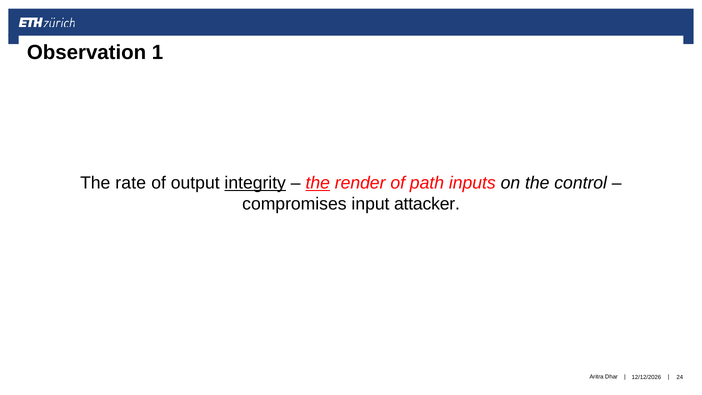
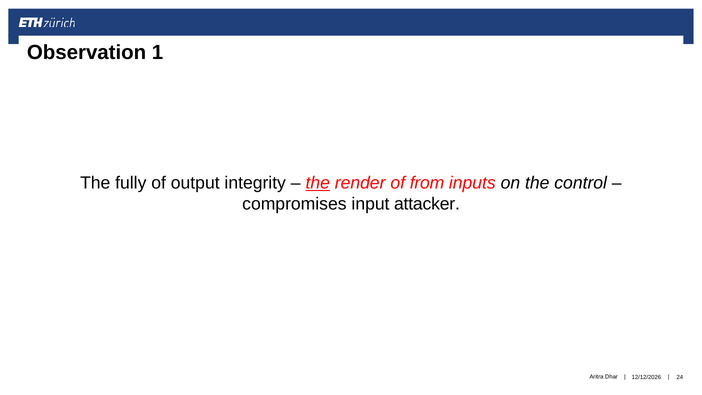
rate: rate -> fully (131, 183)
integrity underline: present -> none (255, 183)
path: path -> from (427, 183)
